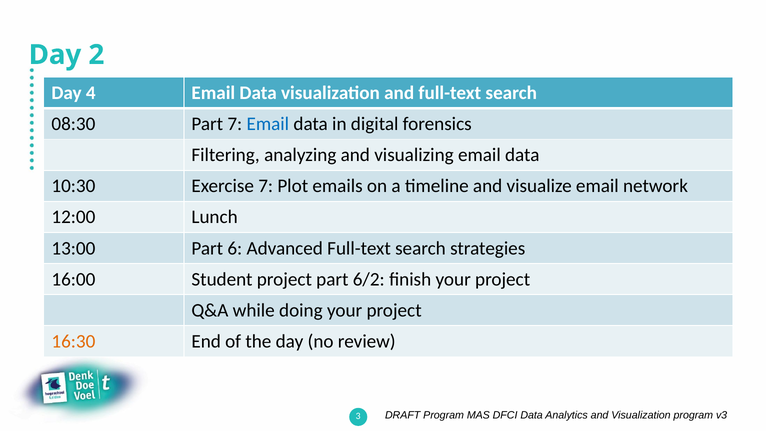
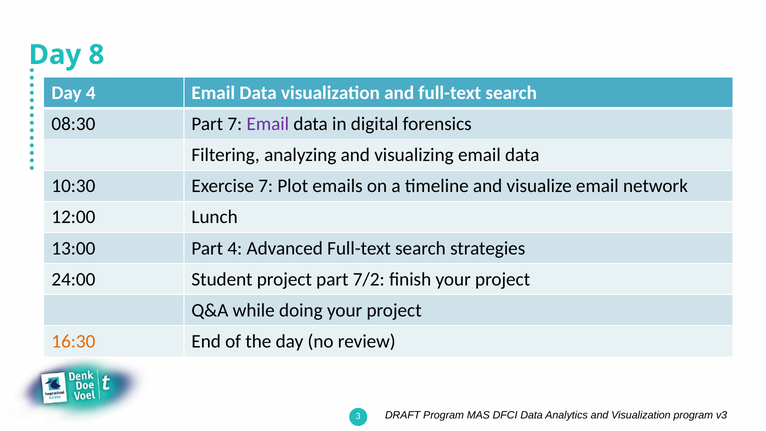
2: 2 -> 8 (96, 55)
Email colour: blue -> purple (268, 124)
Part 6: 6 -> 4 (235, 248)
16:00: 16:00 -> 24:00 (73, 279)
6/2: 6/2 -> 7/2 (369, 279)
